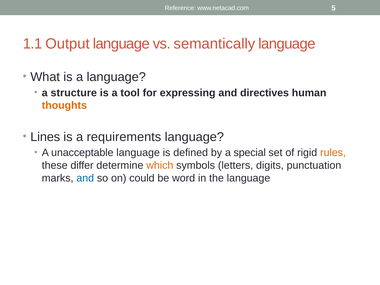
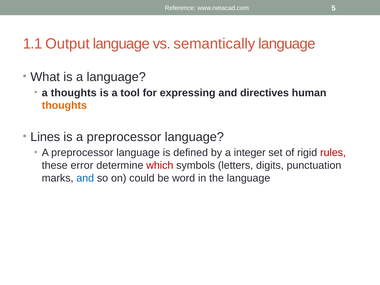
a structure: structure -> thoughts (74, 93)
is a requirements: requirements -> preprocessor (124, 137)
unacceptable: unacceptable -> preprocessor (82, 153)
special: special -> integer (250, 153)
rules colour: orange -> red (333, 153)
differ: differ -> error (82, 165)
which colour: orange -> red (160, 165)
